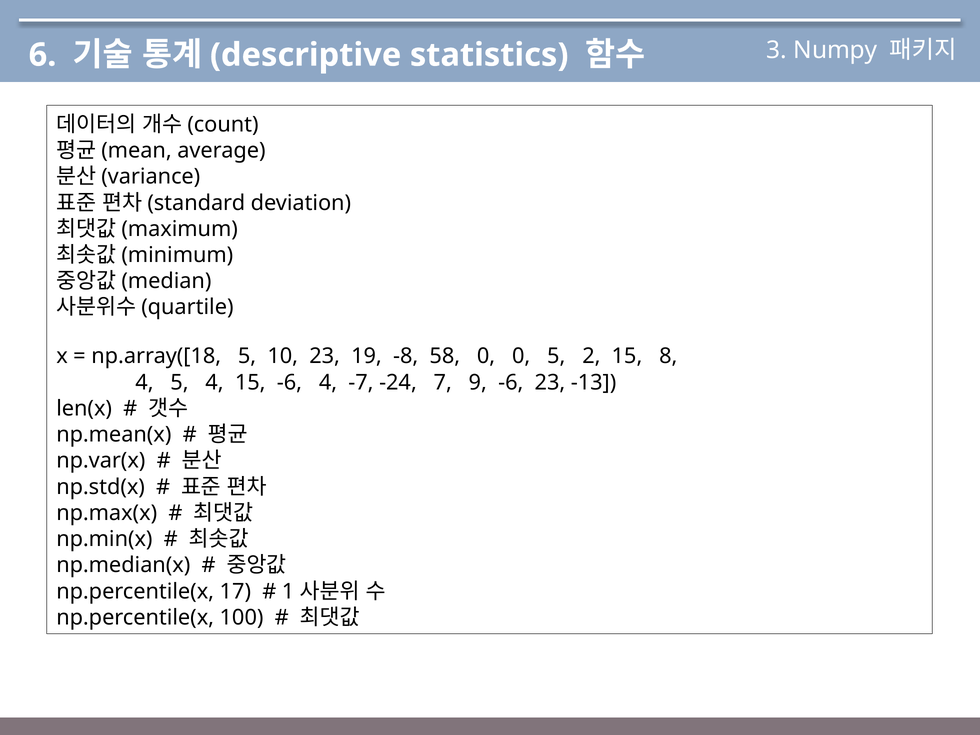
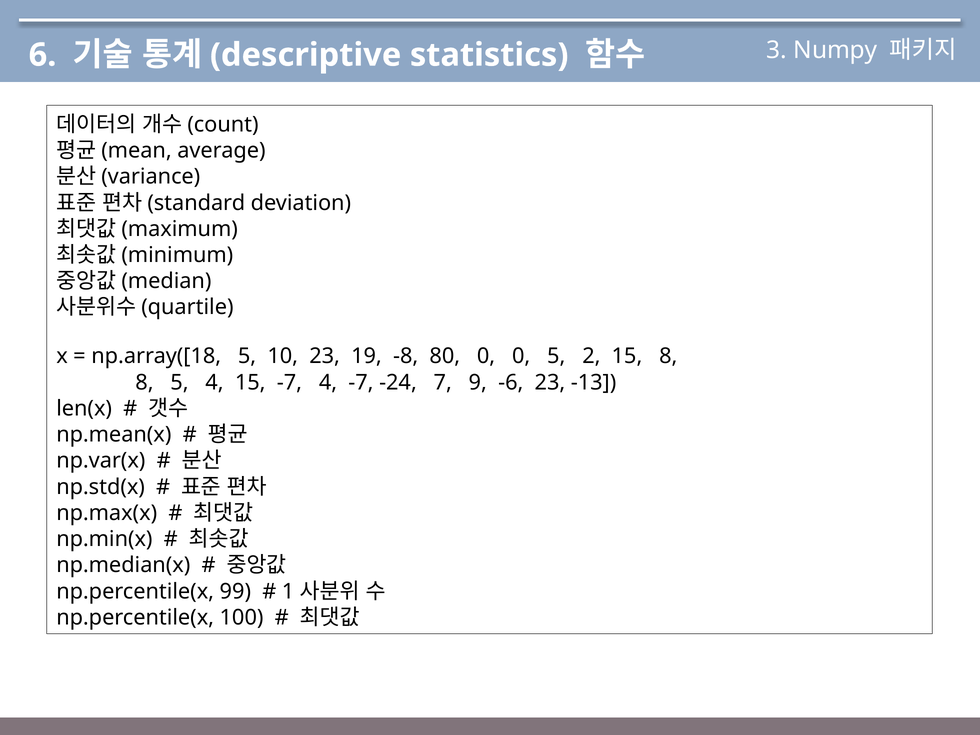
58: 58 -> 80 (445, 356)
4: 4 -> 8 (144, 382)
15 -6: -6 -> -7 (289, 382)
17: 17 -> 99 (235, 591)
